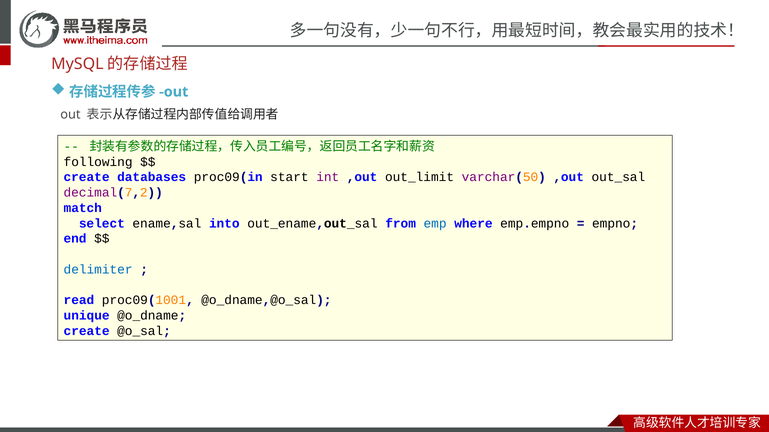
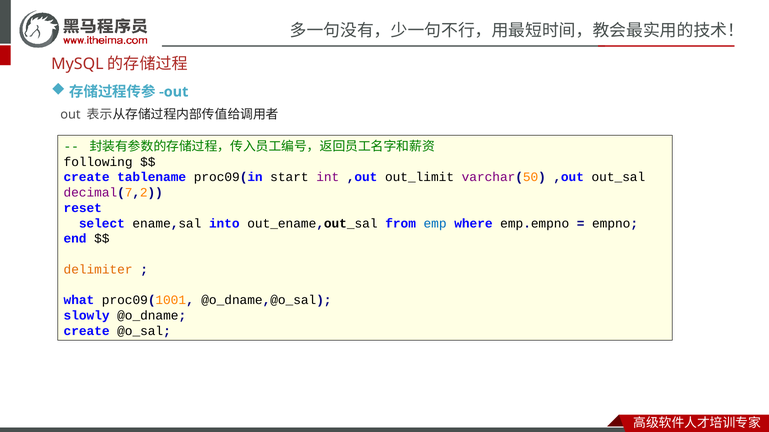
databases: databases -> tablename (152, 177)
match: match -> reset (83, 208)
delimiter colour: blue -> orange (98, 270)
read: read -> what (79, 300)
unique: unique -> slowly (87, 316)
